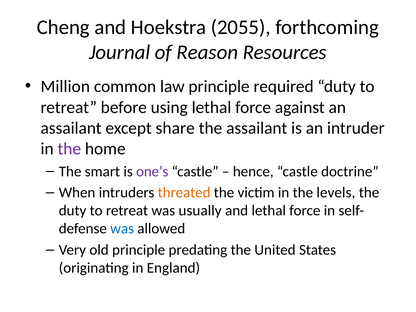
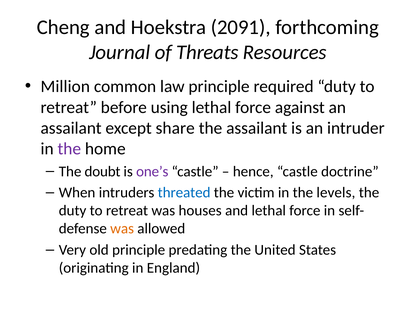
2055: 2055 -> 2091 (241, 27)
Reason: Reason -> Threats (207, 52)
smart: smart -> doubt (103, 171)
threated colour: orange -> blue (184, 193)
usually: usually -> houses (200, 211)
was colour: blue -> orange (122, 229)
